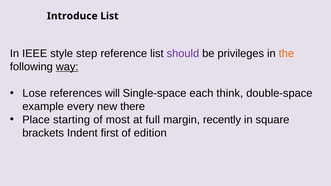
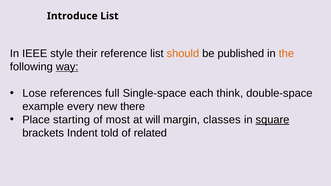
step: step -> their (87, 54)
should colour: purple -> orange (183, 54)
privileges: privileges -> published (241, 54)
will: will -> full (112, 93)
full: full -> will (153, 120)
recently: recently -> classes (222, 120)
square underline: none -> present (272, 120)
first: first -> told (110, 133)
edition: edition -> related (150, 133)
